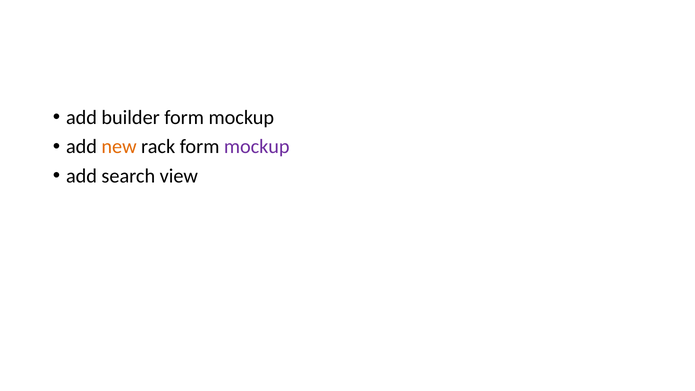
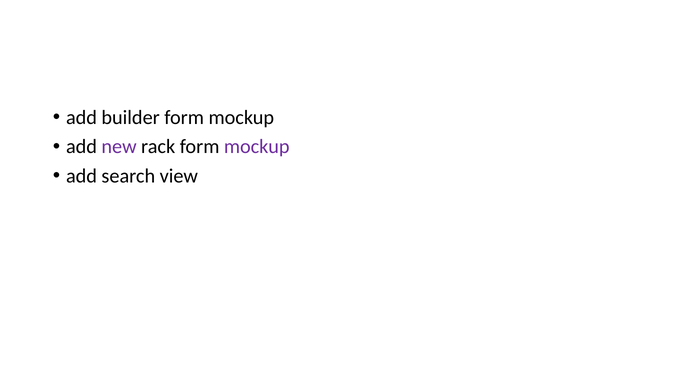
new colour: orange -> purple (119, 147)
